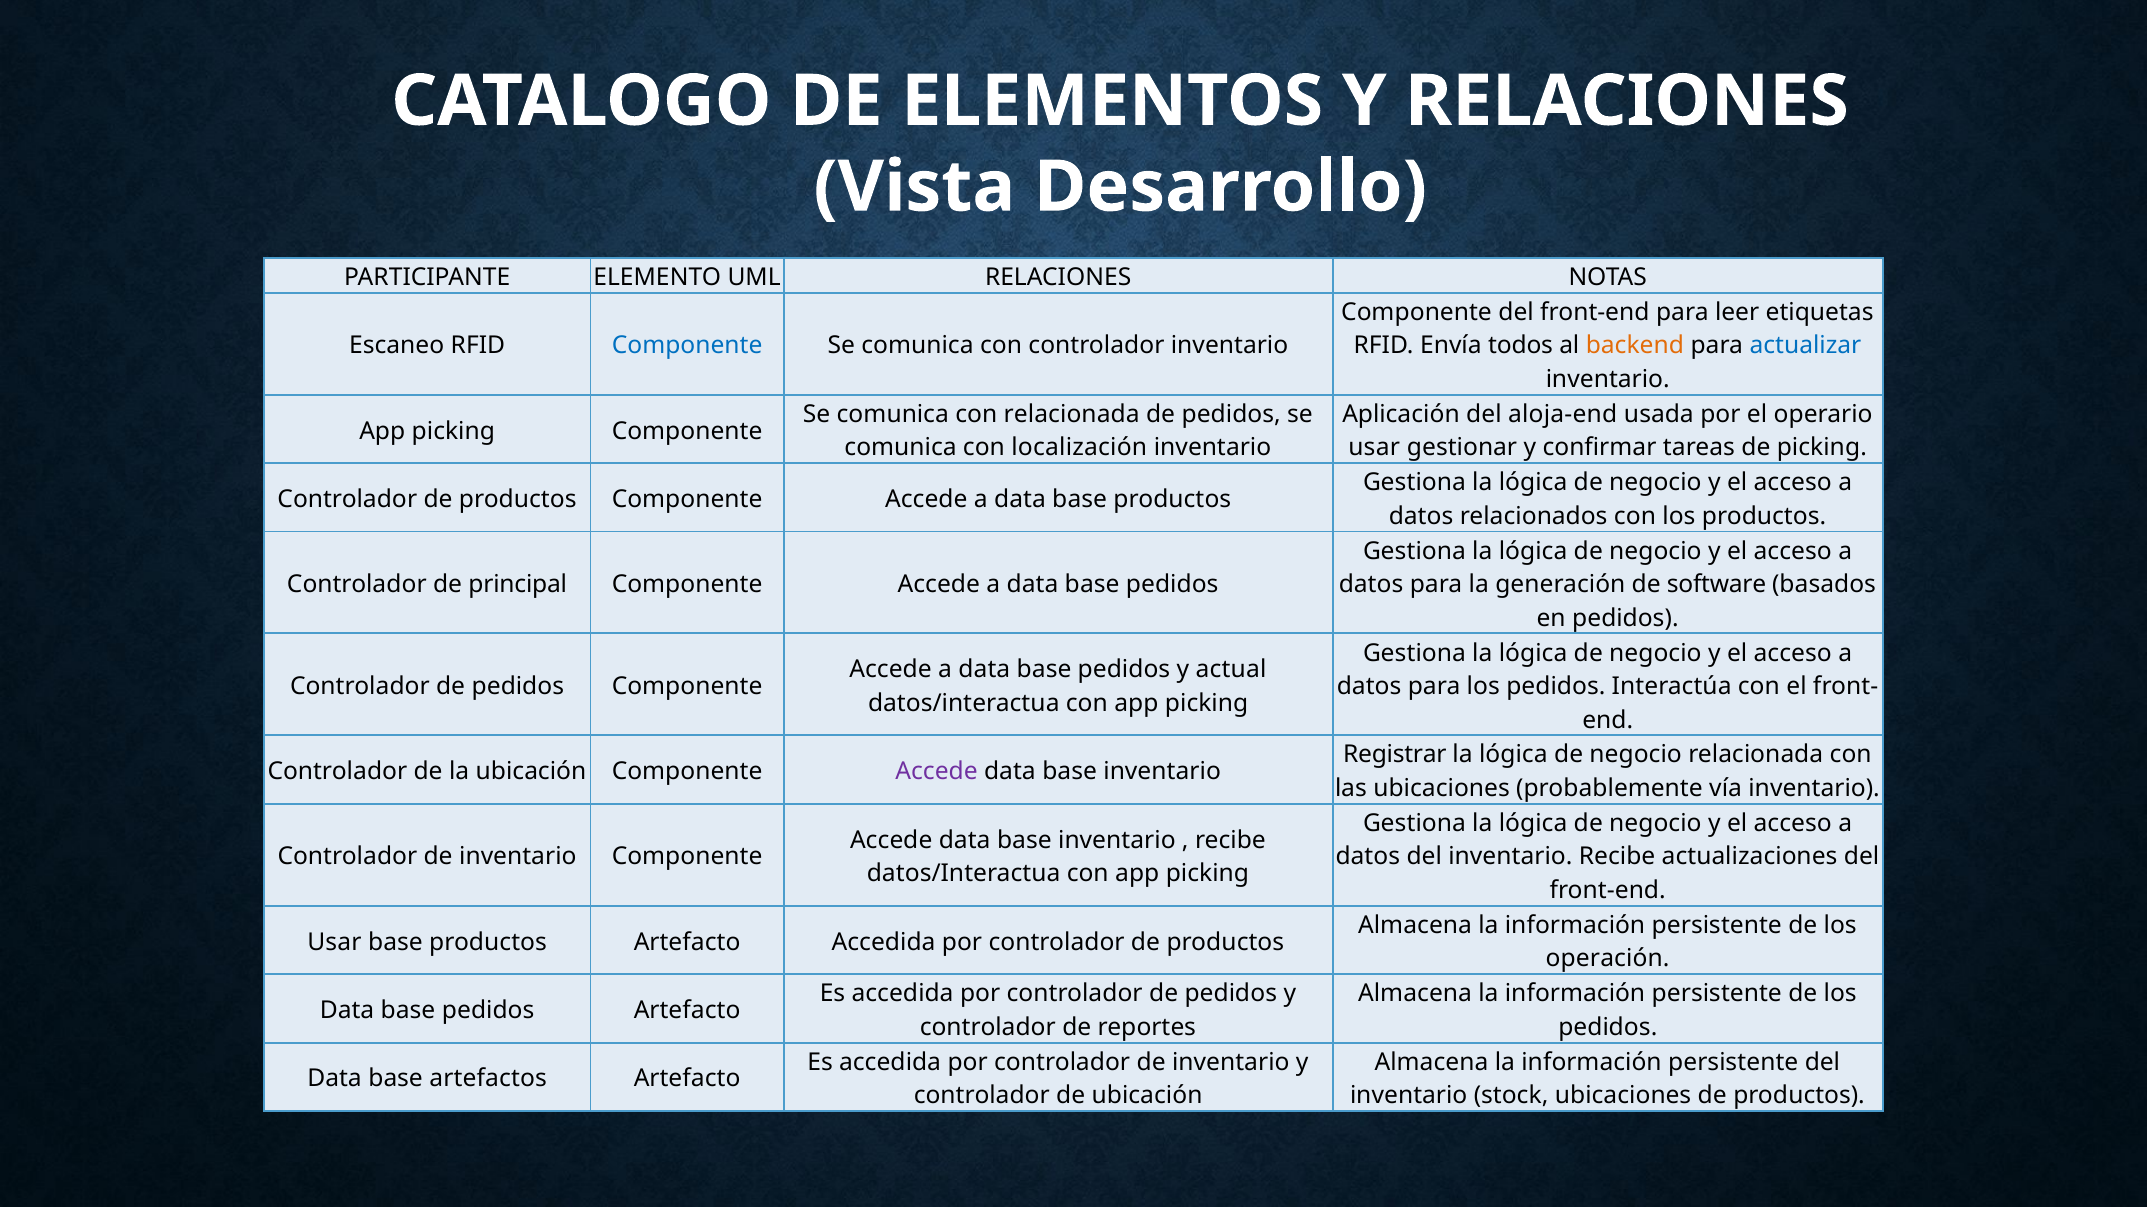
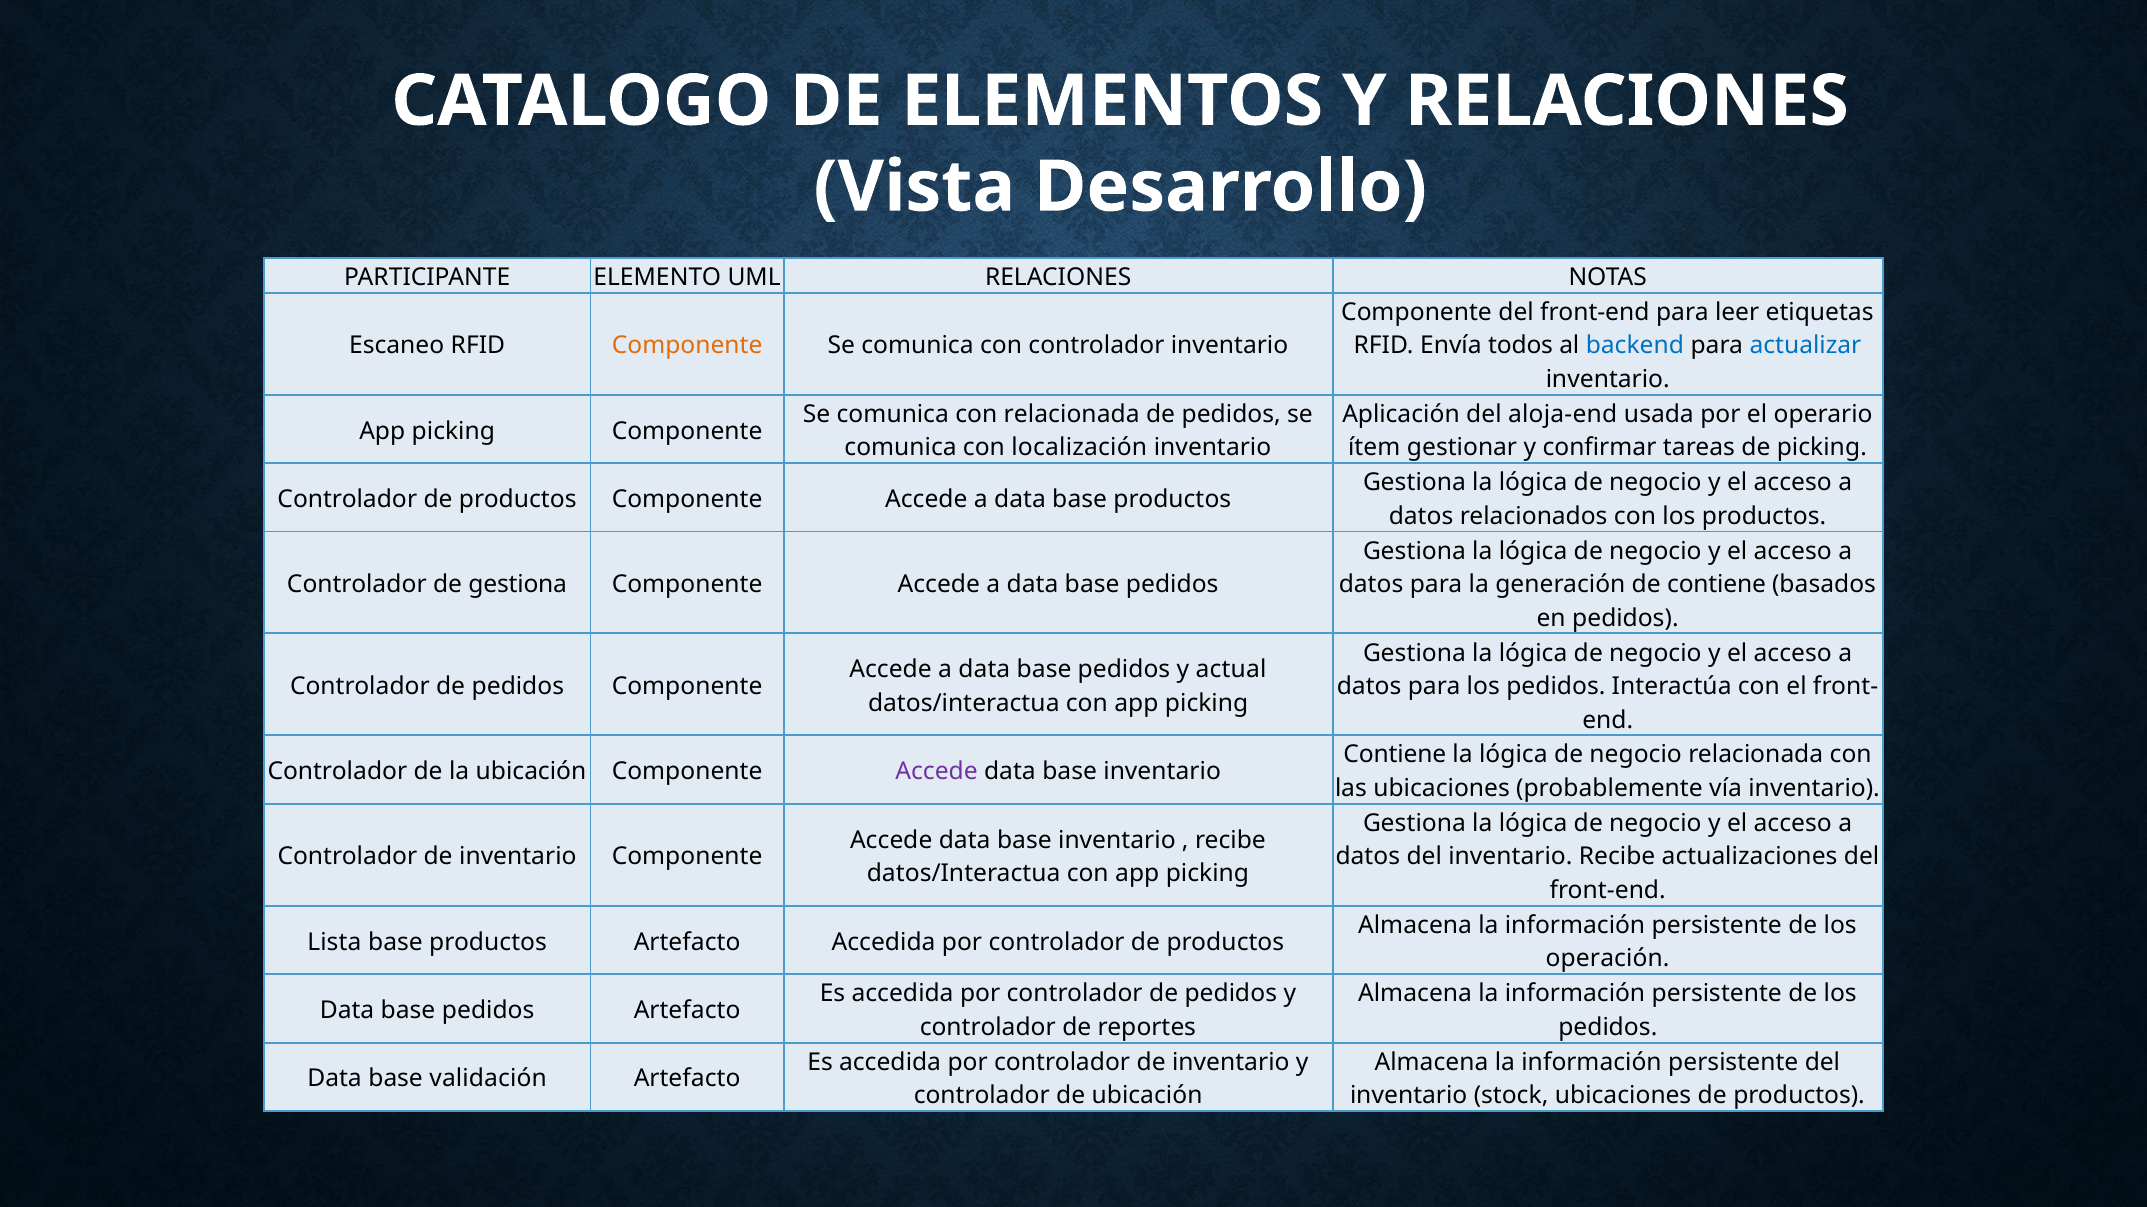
Componente colour: blue -> orange (687, 346)
backend colour: orange -> blue (1635, 346)
usar: usar -> ítem (1374, 448)
de principal: principal -> gestiona (518, 585)
de software: software -> contiene (1717, 585)
Registrar: Registrar -> Contiene (1395, 755)
Usar: Usar -> Lista (334, 943)
artefactos: artefactos -> validación (488, 1079)
